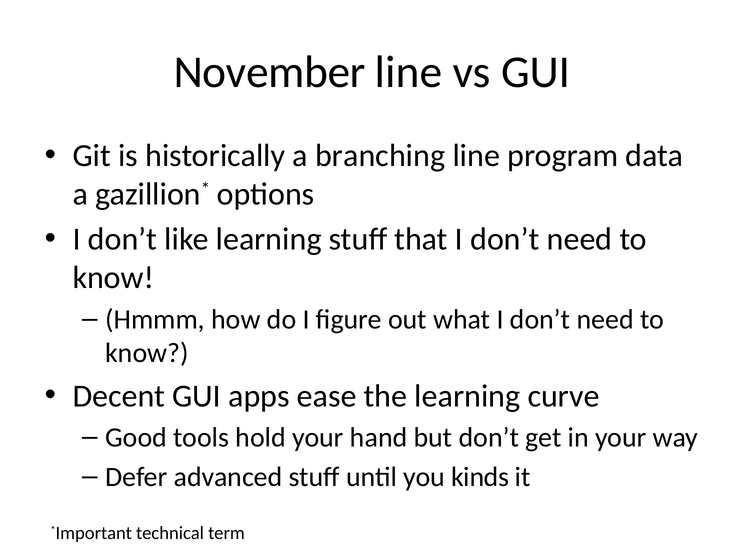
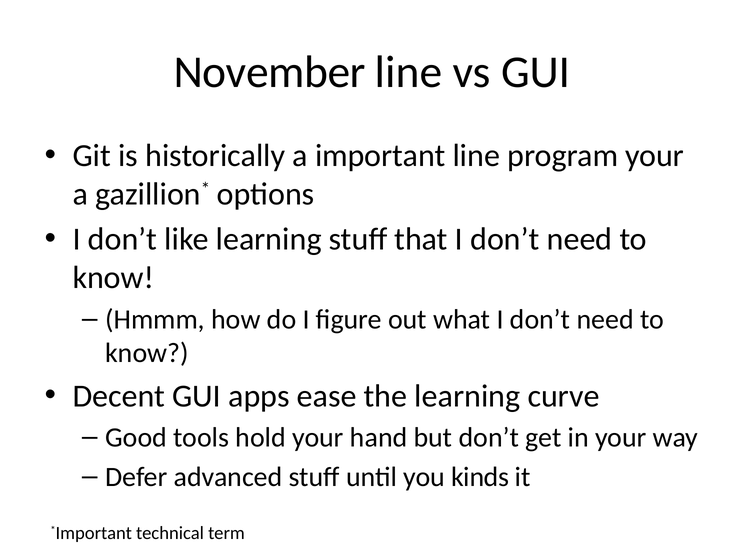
branching: branching -> important (380, 156)
program data: data -> your (654, 156)
